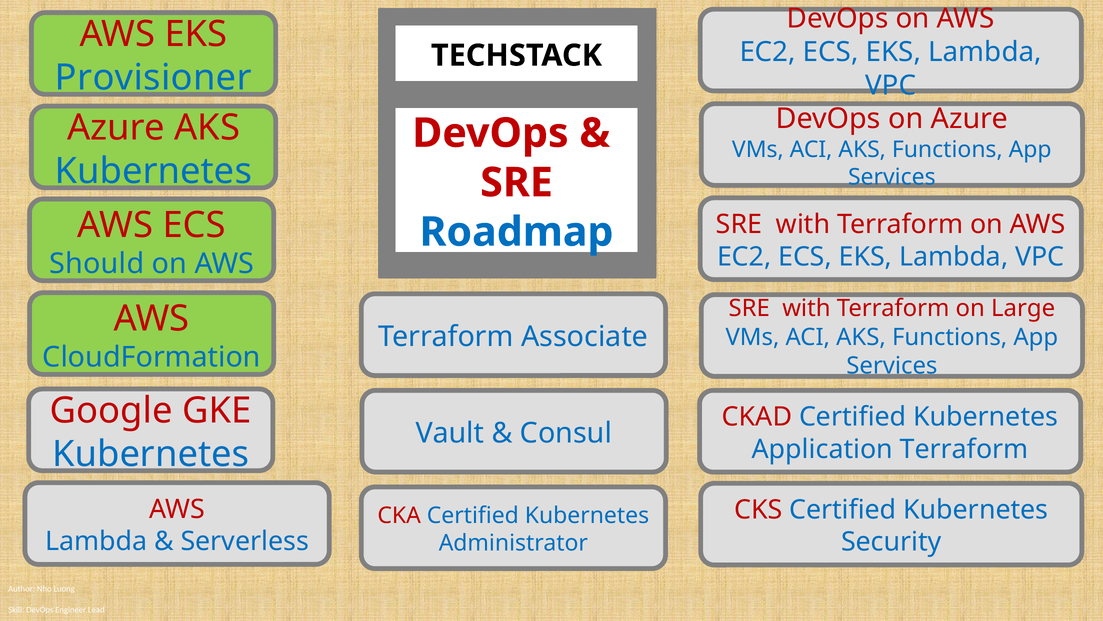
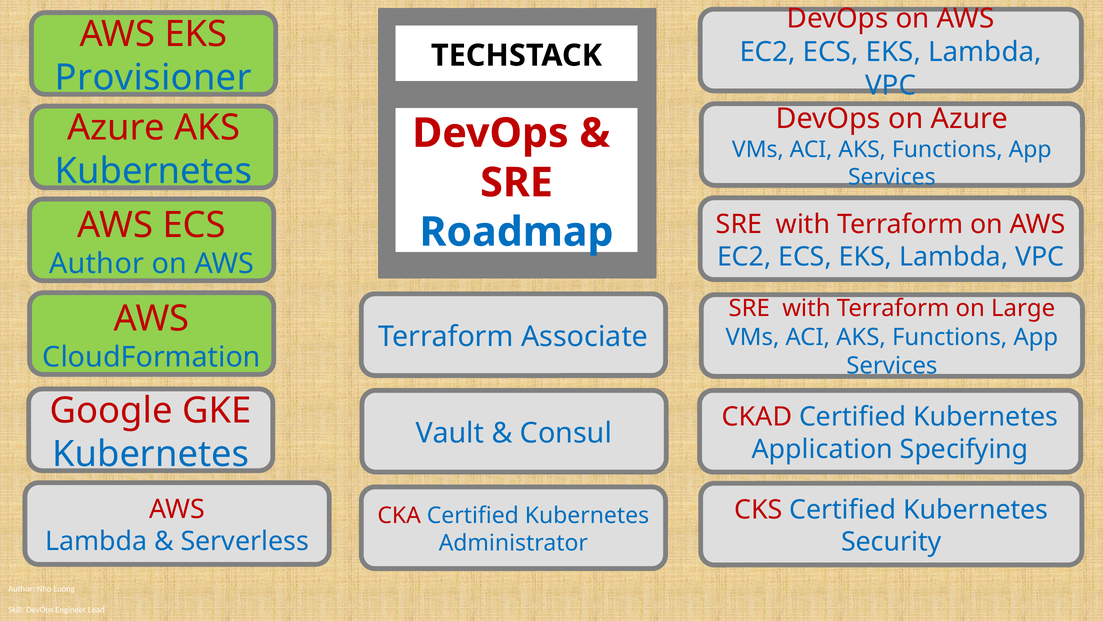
Should: Should -> Author (97, 263)
Application Terraform: Terraform -> Specifying (964, 449)
